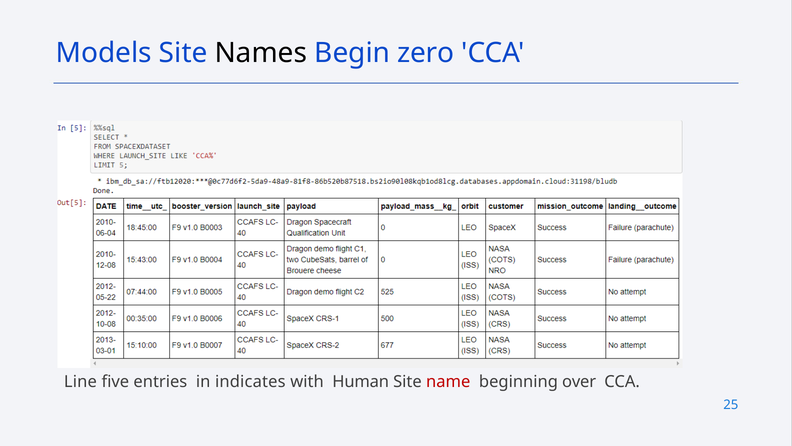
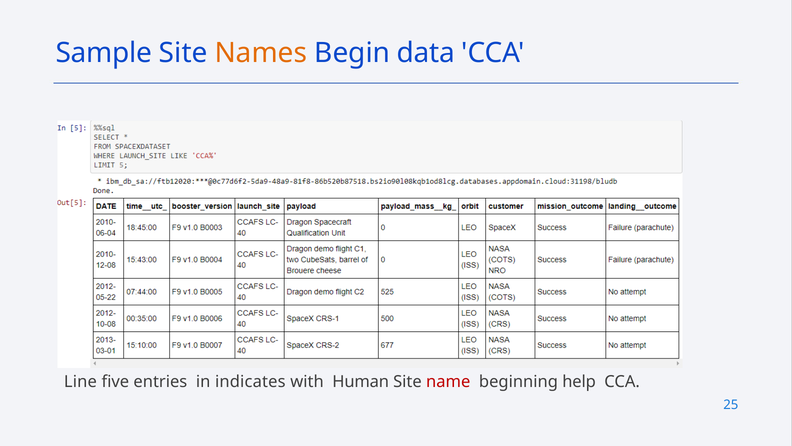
Models: Models -> Sample (104, 53)
Names colour: black -> orange (261, 53)
zero: zero -> data (426, 53)
over: over -> help (579, 382)
